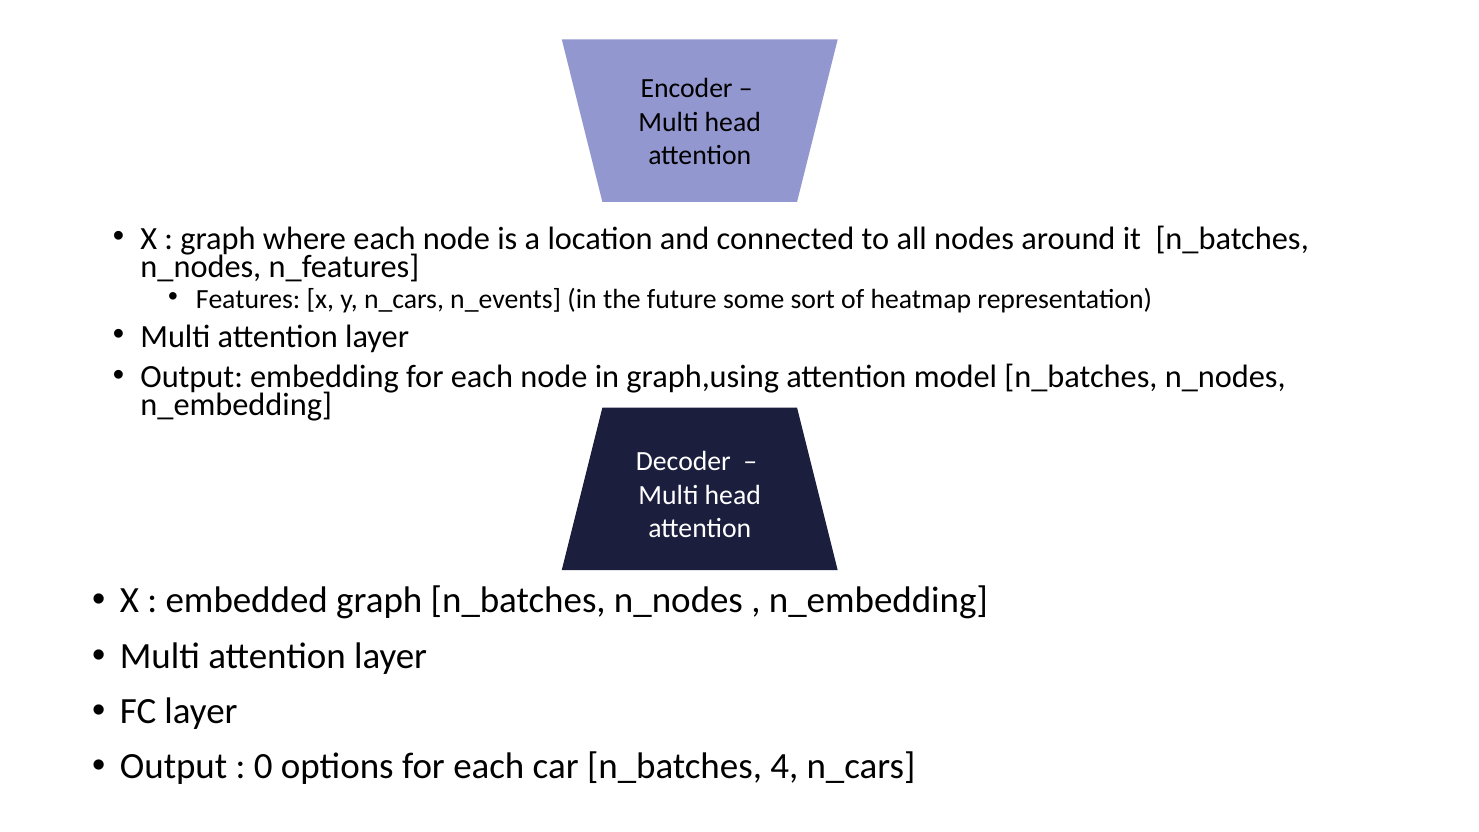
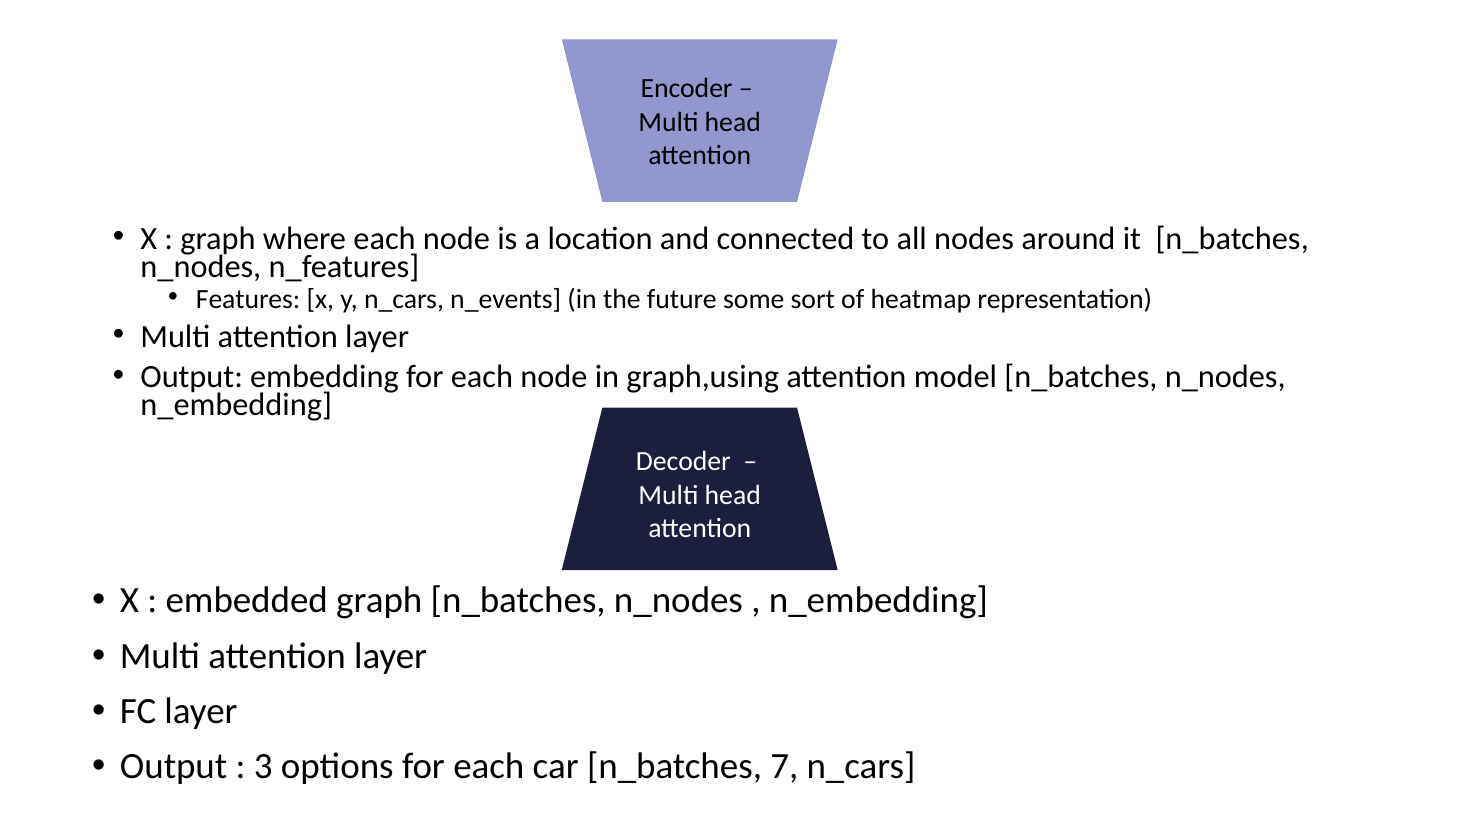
0: 0 -> 3 (263, 767)
4: 4 -> 7 (784, 767)
